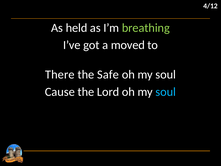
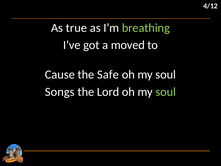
held: held -> true (76, 28)
There: There -> Cause (60, 74)
Cause: Cause -> Songs (60, 92)
soul colour: light blue -> light green (166, 92)
